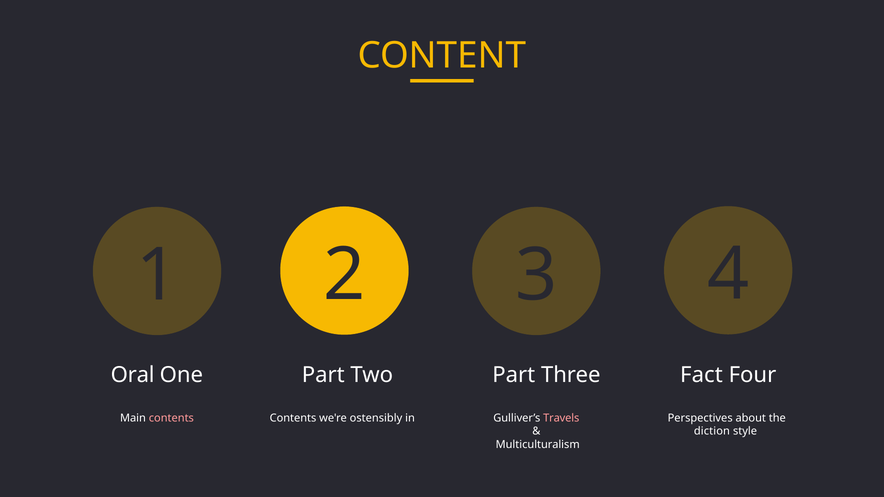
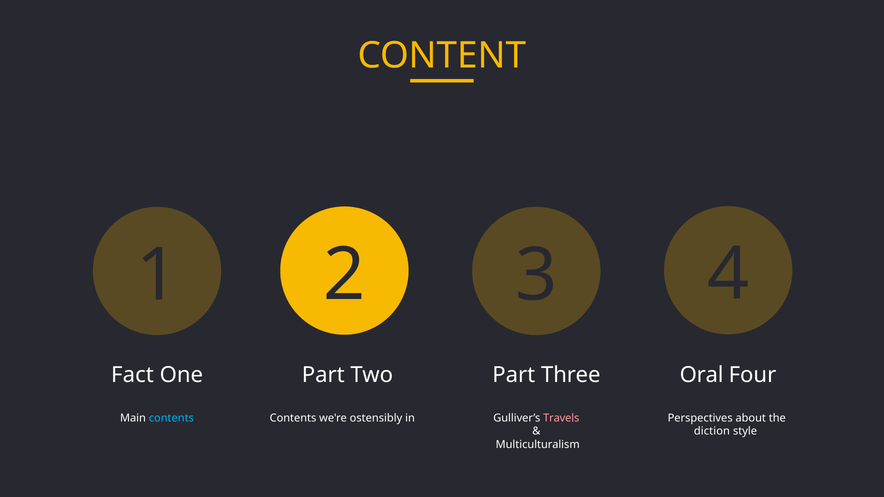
Oral: Oral -> Fact (132, 375)
Fact: Fact -> Oral (702, 375)
contents colour: pink -> light blue (171, 418)
